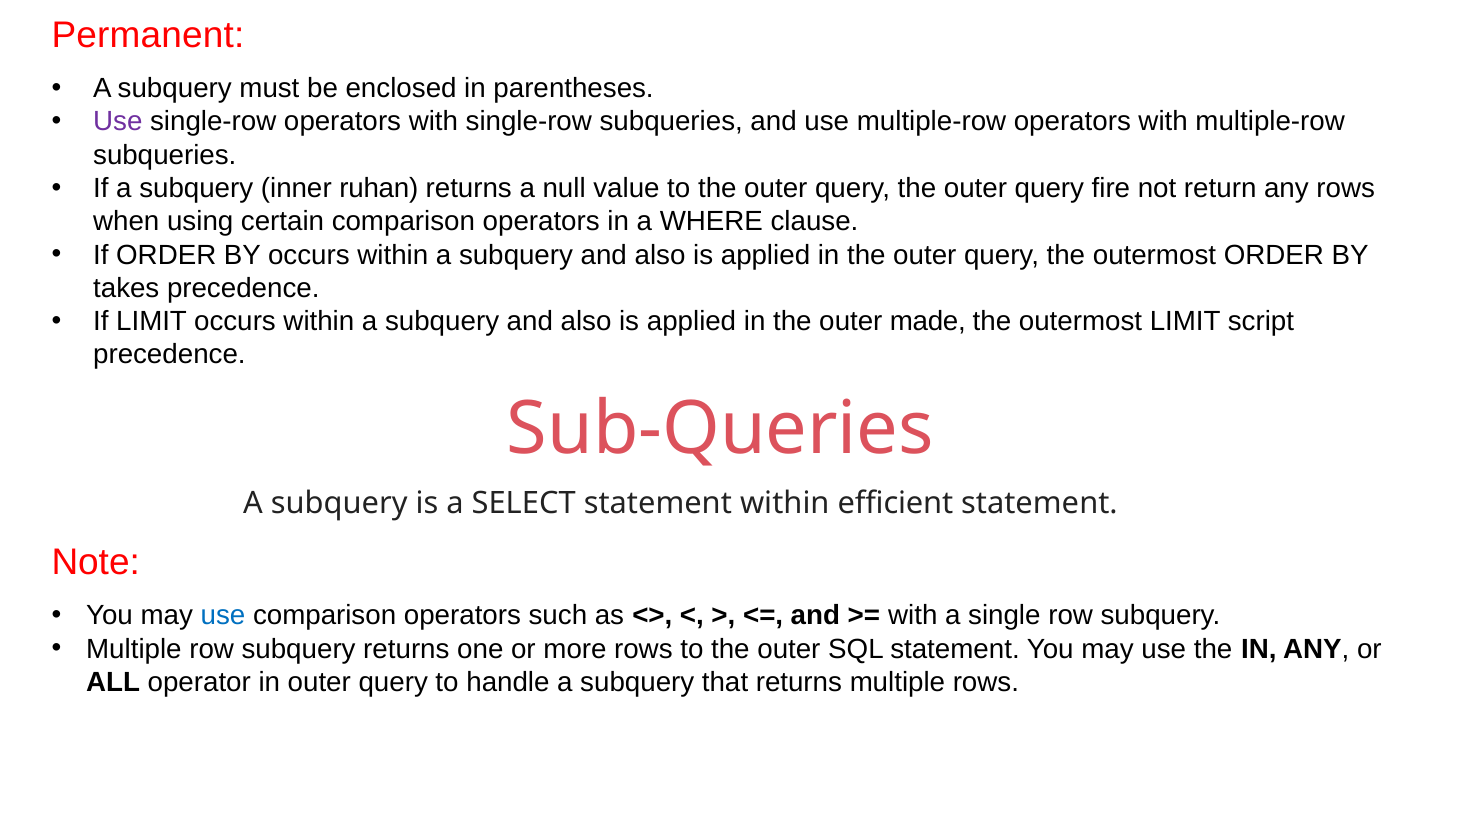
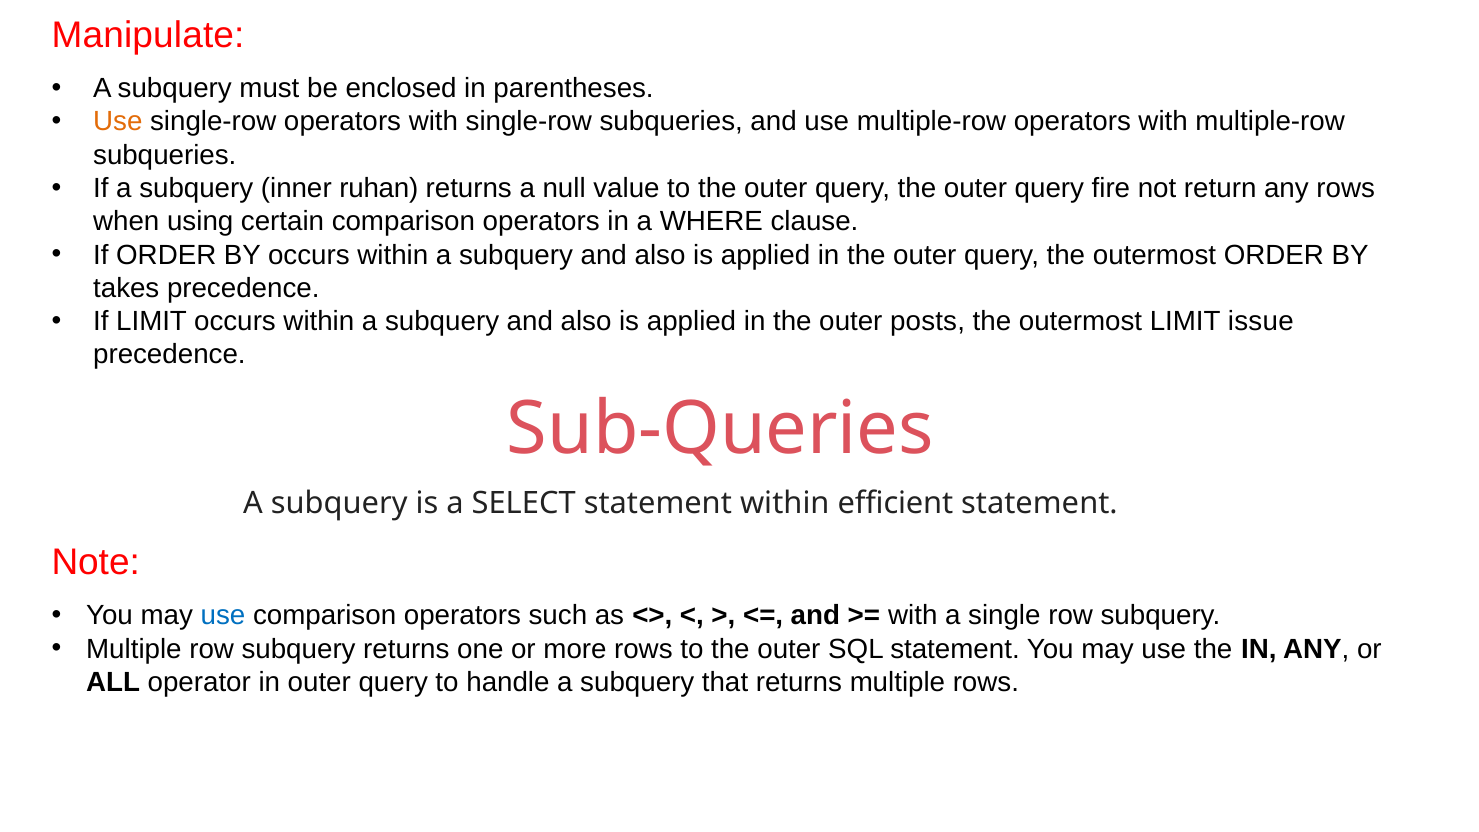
Permanent: Permanent -> Manipulate (148, 36)
Use colour: purple -> orange (118, 122)
made: made -> posts (928, 321)
script: script -> issue (1261, 321)
